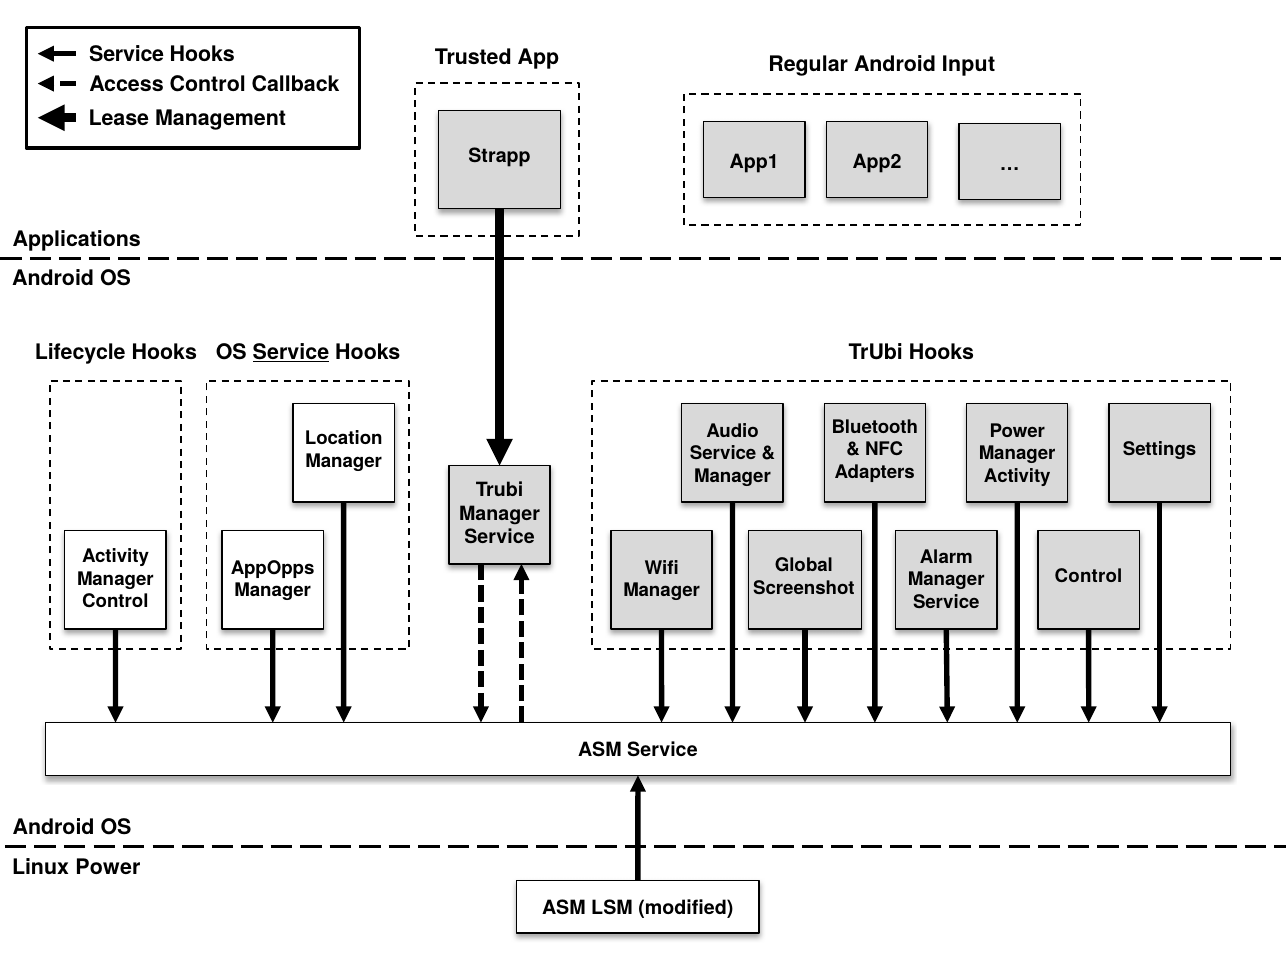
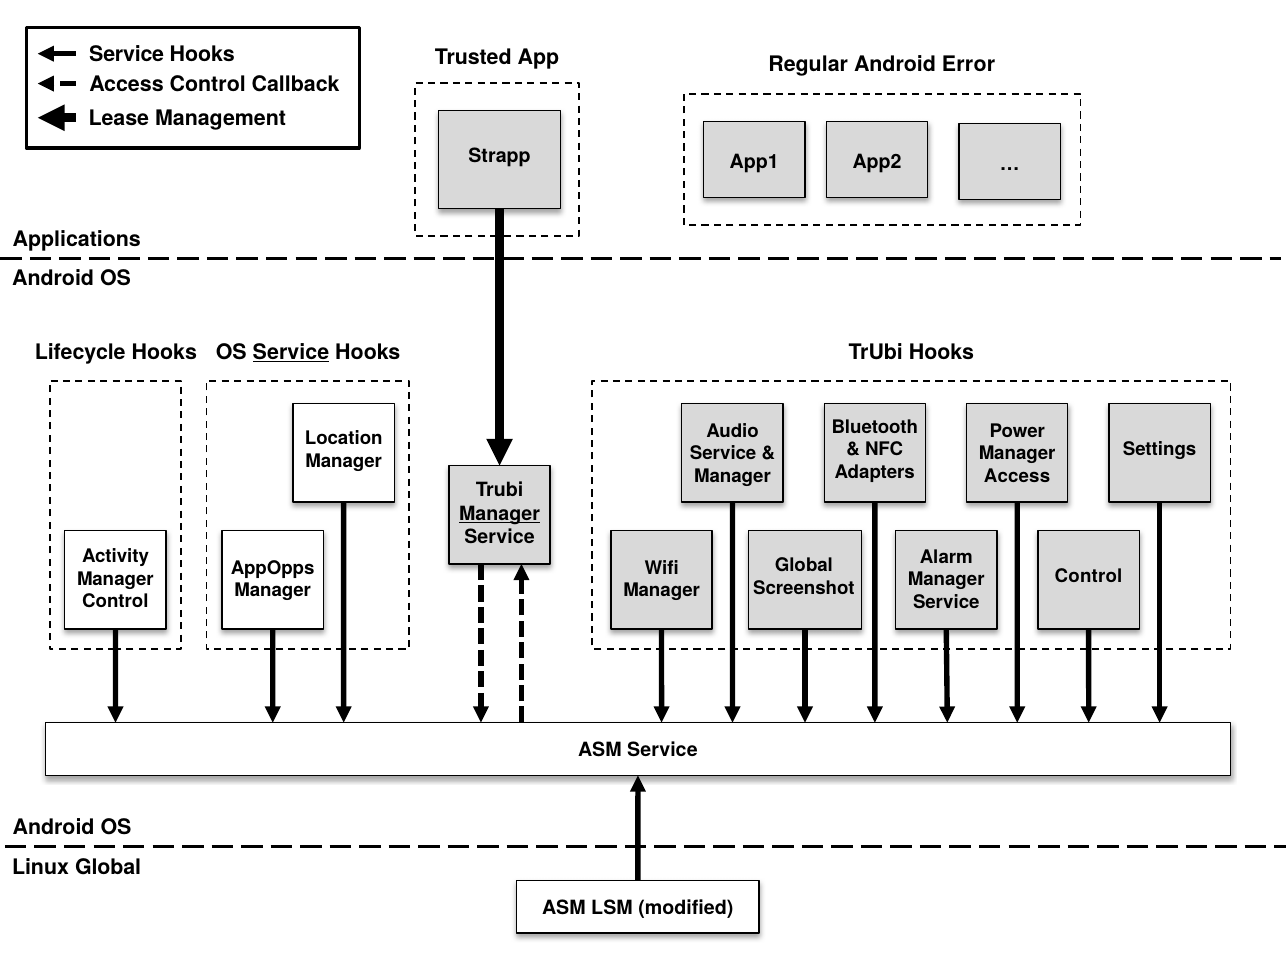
Input: Input -> Error (969, 64)
Activity: Activity -> Access (1017, 476)
Manager underline: none -> present (500, 514)
Linux Power: Power -> Global (108, 867)
